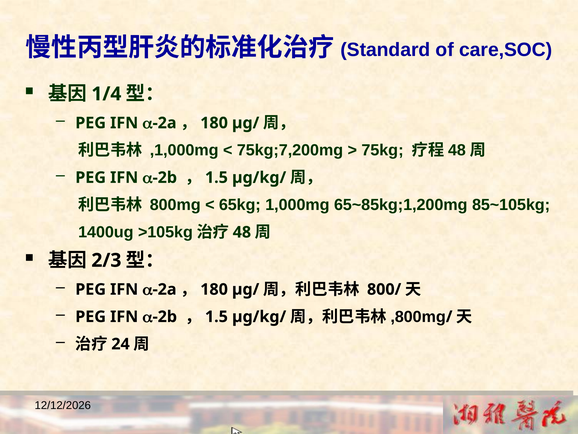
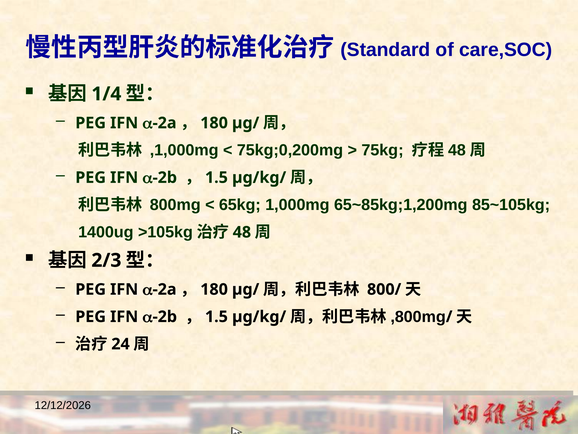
75kg;7,200mg: 75kg;7,200mg -> 75kg;0,200mg (290, 150)
